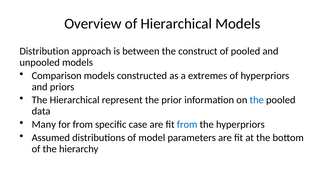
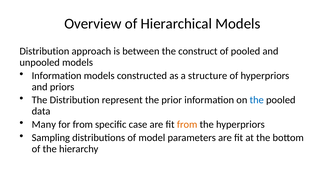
Comparison: Comparison -> Information (57, 76)
extremes: extremes -> structure (208, 76)
The Hierarchical: Hierarchical -> Distribution (75, 100)
from colour: blue -> orange (187, 124)
Assumed: Assumed -> Sampling (51, 137)
